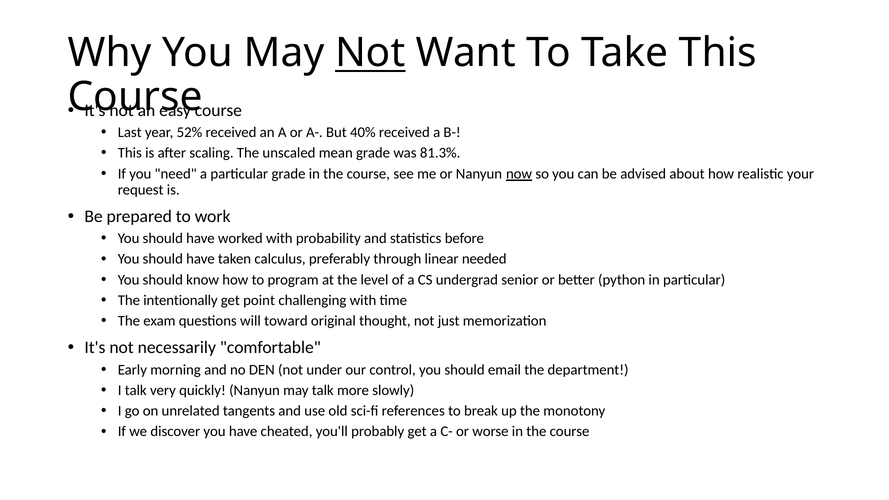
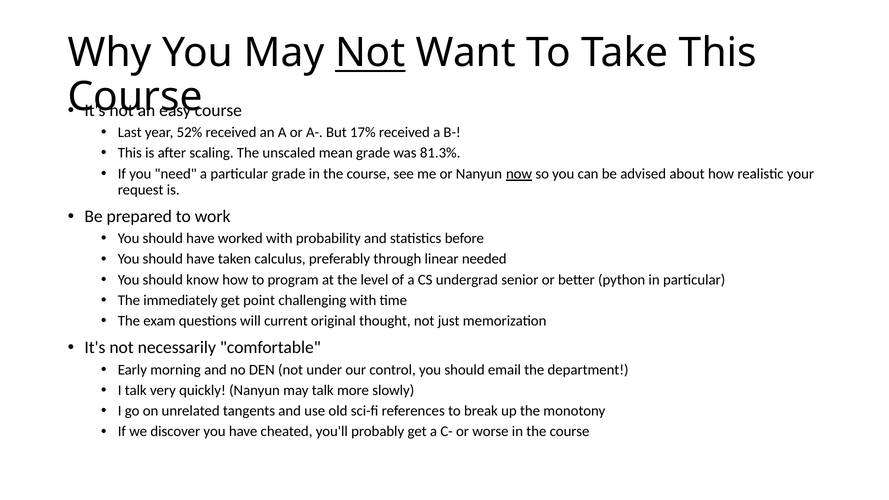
40%: 40% -> 17% (363, 132)
intentionally: intentionally -> immediately (180, 300)
toward: toward -> current (286, 321)
